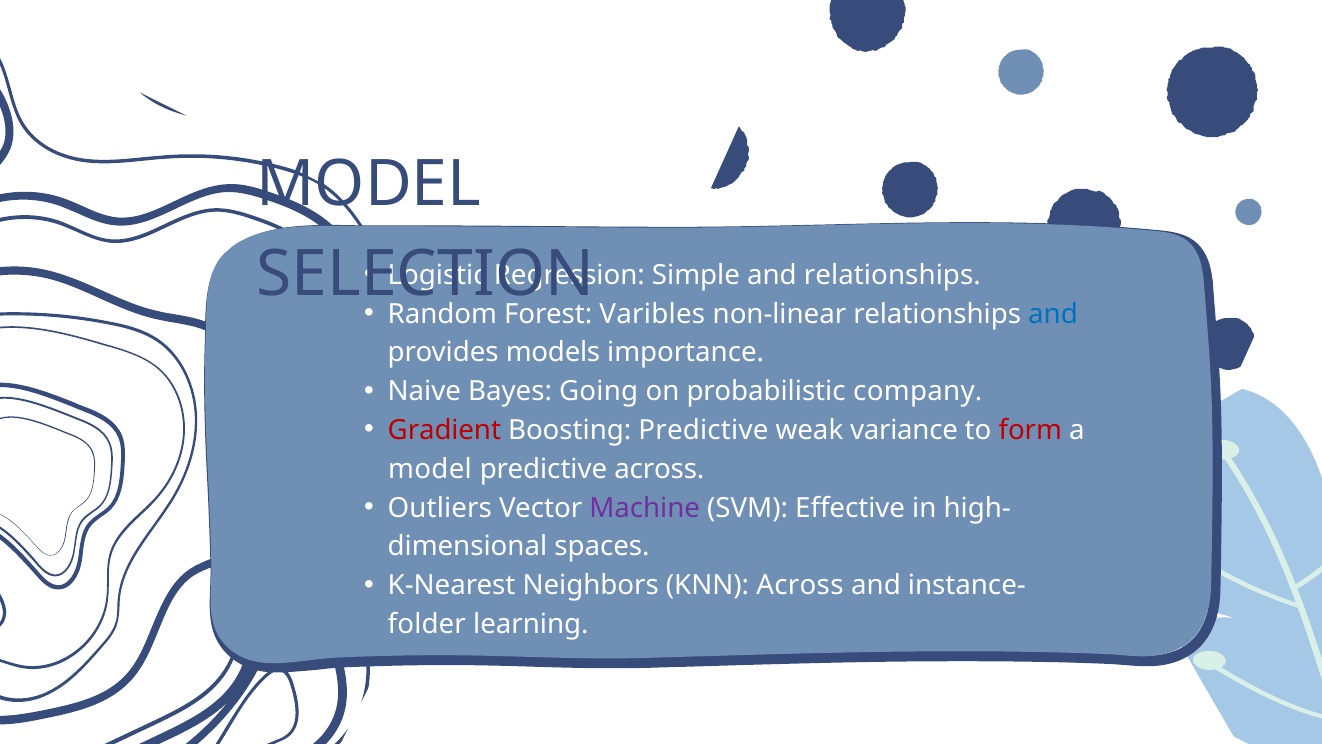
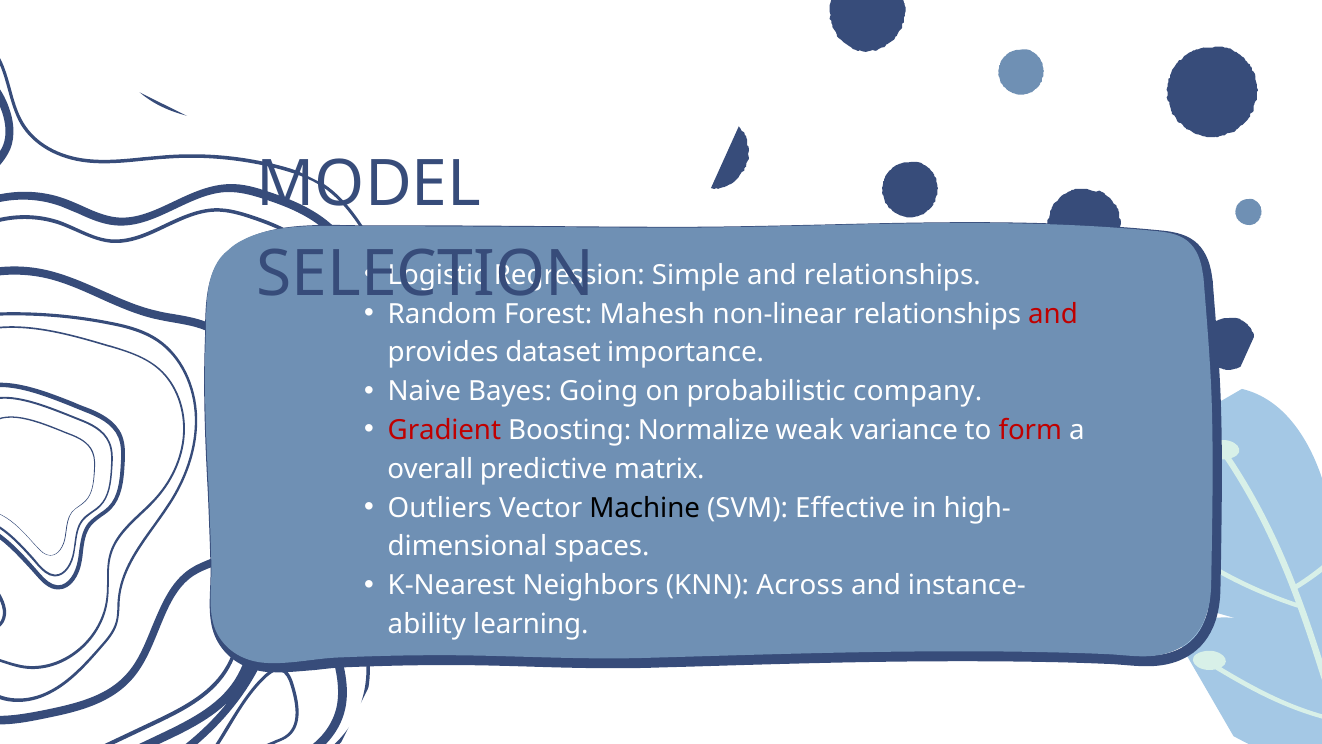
Varibles: Varibles -> Mahesh (652, 314)
and colour: blue -> red (1053, 314)
models: models -> dataset (553, 353)
Boosting Predictive: Predictive -> Normalize (704, 430)
model: model -> overall (430, 469)
predictive across: across -> matrix (659, 469)
Machine colour: purple -> black (645, 508)
folder: folder -> ability (427, 624)
